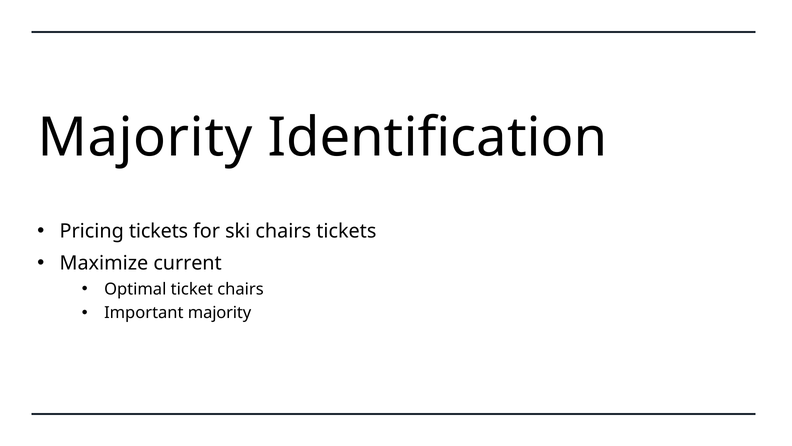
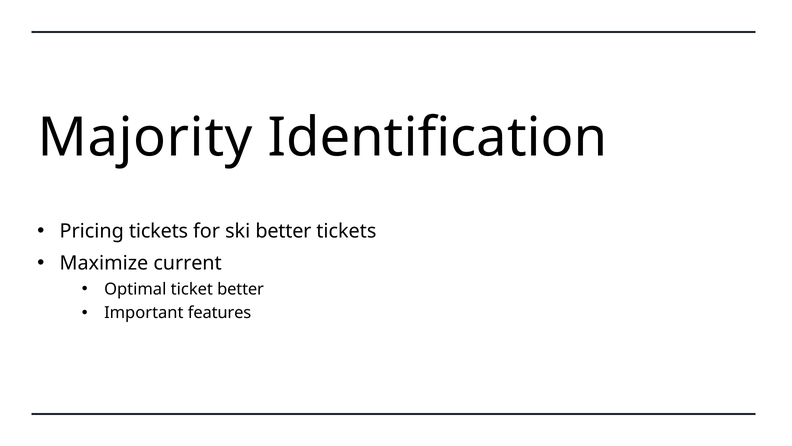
ski chairs: chairs -> better (283, 231)
ticket chairs: chairs -> better (241, 289)
Important majority: majority -> features (220, 313)
